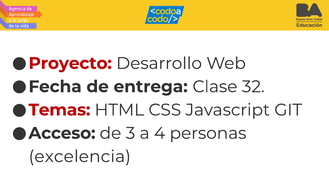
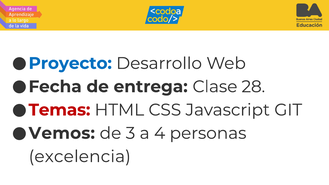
Proyecto colour: red -> blue (70, 63)
32: 32 -> 28 (253, 87)
Acceso: Acceso -> Vemos (62, 133)
